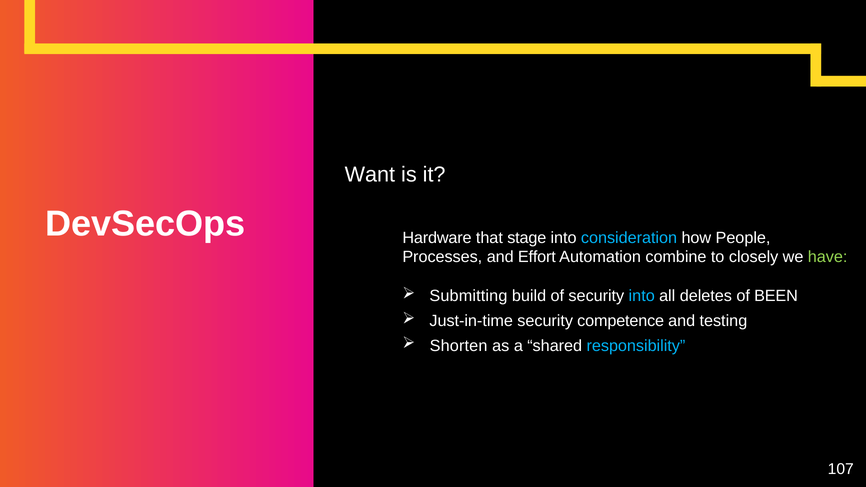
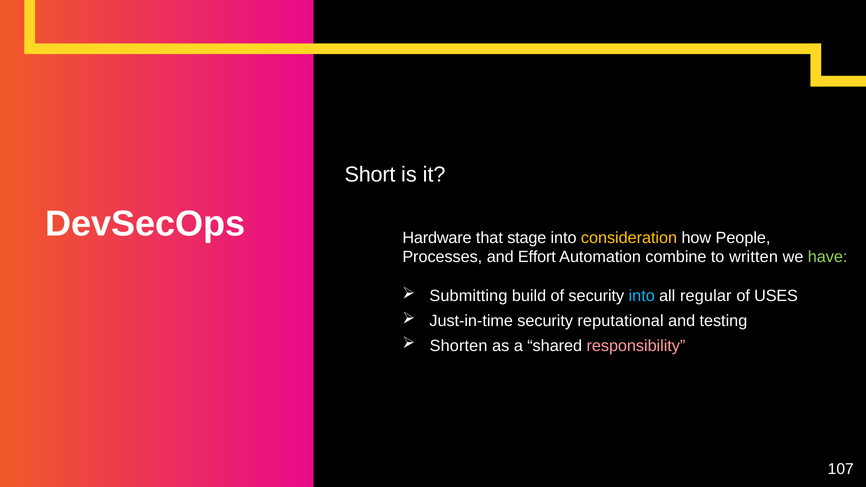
Want: Want -> Short (370, 174)
consideration colour: light blue -> yellow (629, 238)
closely: closely -> written (754, 257)
deletes: deletes -> regular (706, 296)
BEEN: BEEN -> USES (776, 296)
competence: competence -> reputational (621, 321)
responsibility colour: light blue -> pink (636, 346)
